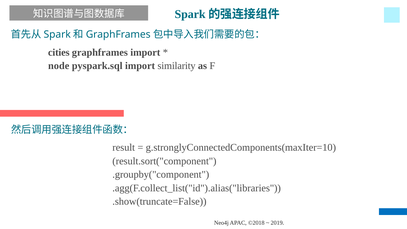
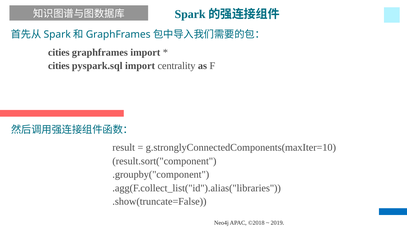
node: node -> cities (59, 66)
similarity: similarity -> centrality (177, 66)
